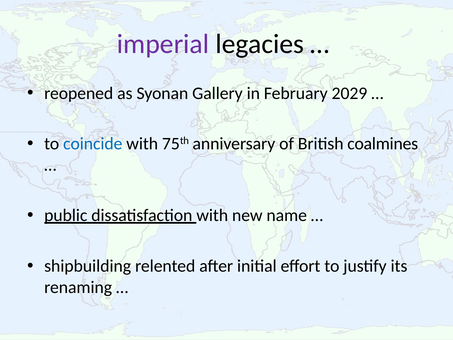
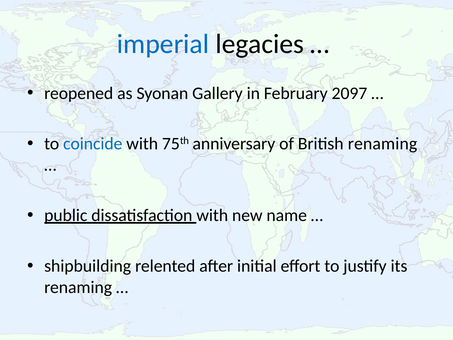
imperial colour: purple -> blue (163, 44)
2029: 2029 -> 2097 (349, 93)
British coalmines: coalmines -> renaming (382, 144)
